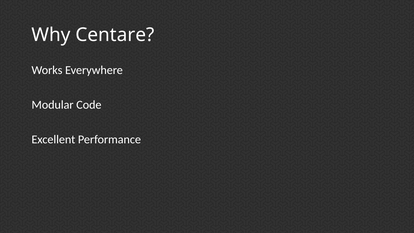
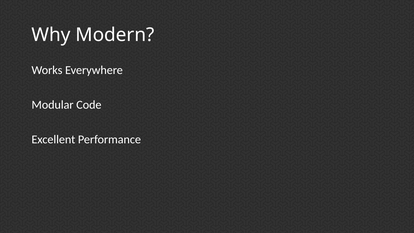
Centare: Centare -> Modern (115, 35)
